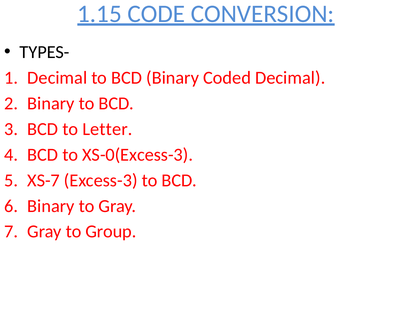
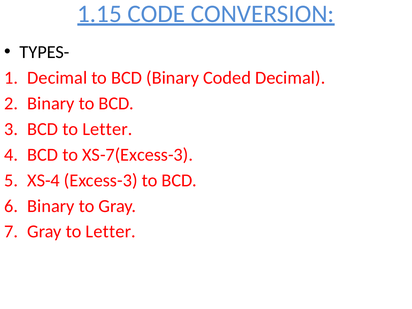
XS-0(Excess-3: XS-0(Excess-3 -> XS-7(Excess-3 (138, 155)
XS-7: XS-7 -> XS-4 (44, 180)
Gray to Group: Group -> Letter (111, 232)
